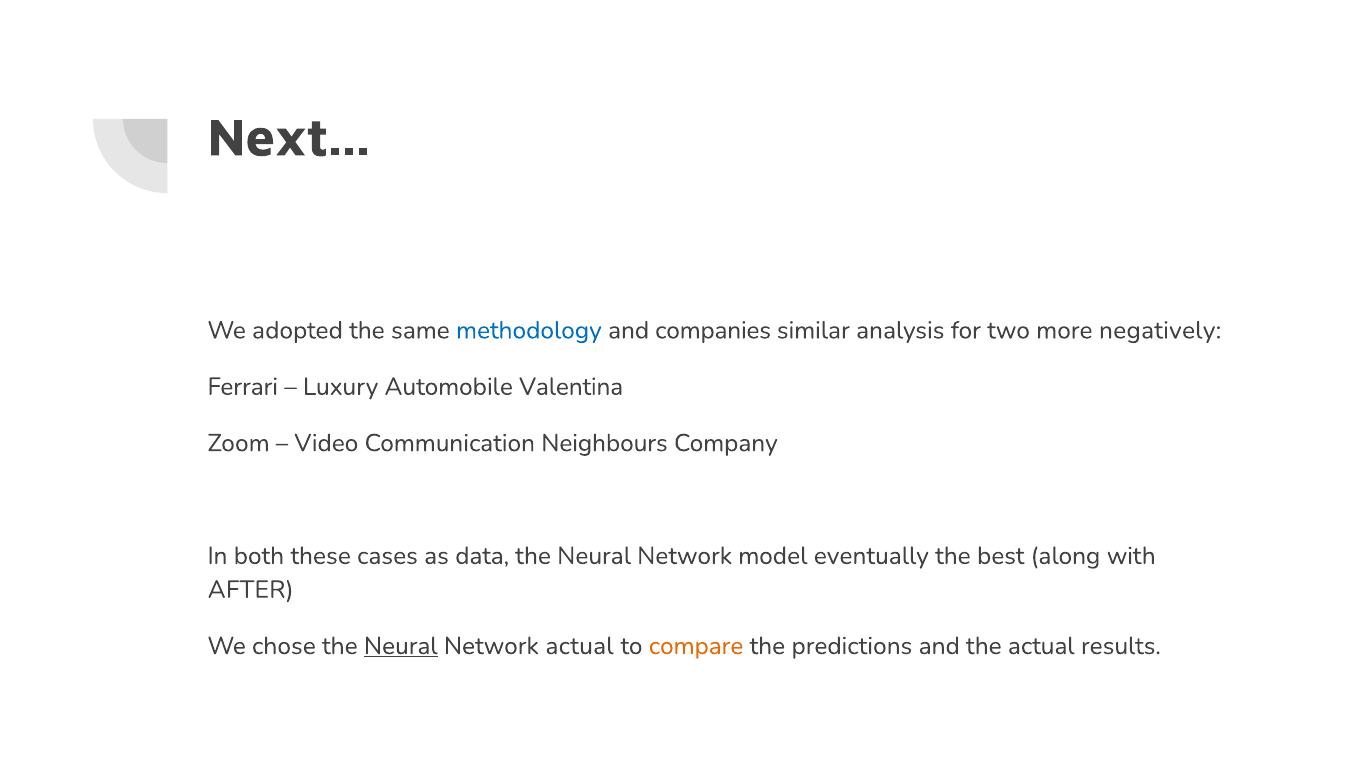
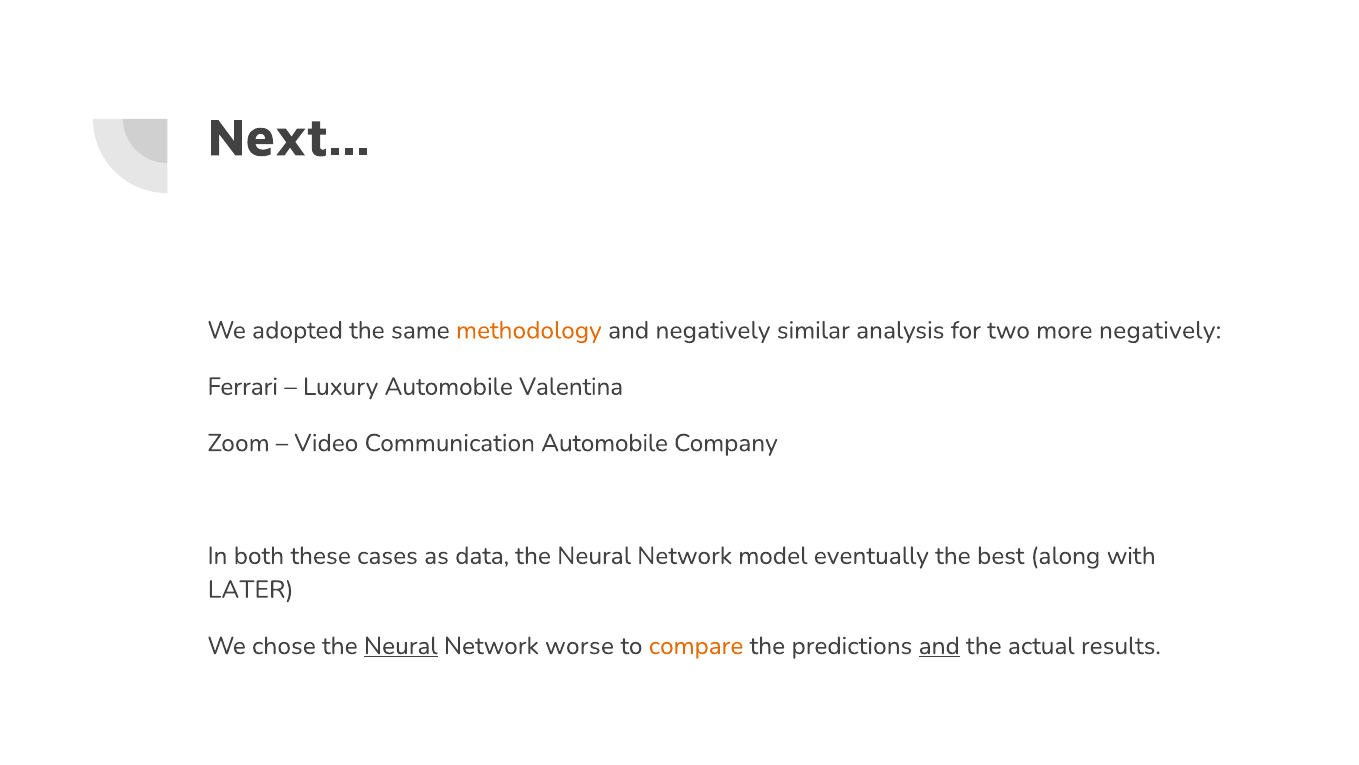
methodology colour: blue -> orange (529, 330)
and companies: companies -> negatively (713, 330)
Communication Neighbours: Neighbours -> Automobile (605, 443)
AFTER: AFTER -> LATER (251, 589)
Network actual: actual -> worse (580, 645)
and underline: none -> present (939, 645)
